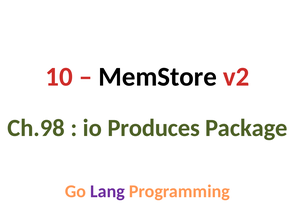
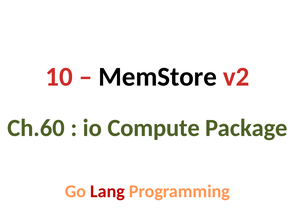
Ch.98: Ch.98 -> Ch.60 (36, 127)
Produces: Produces -> Compute (154, 127)
Lang colour: purple -> red (108, 191)
